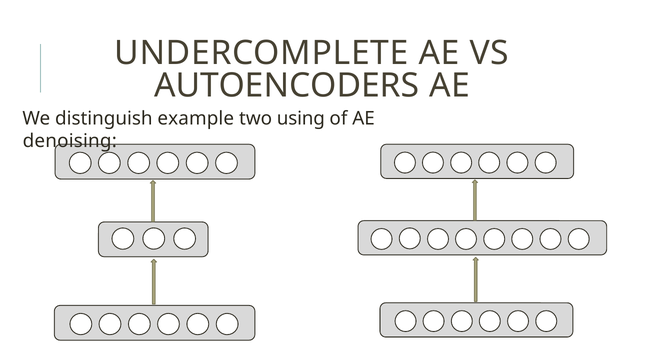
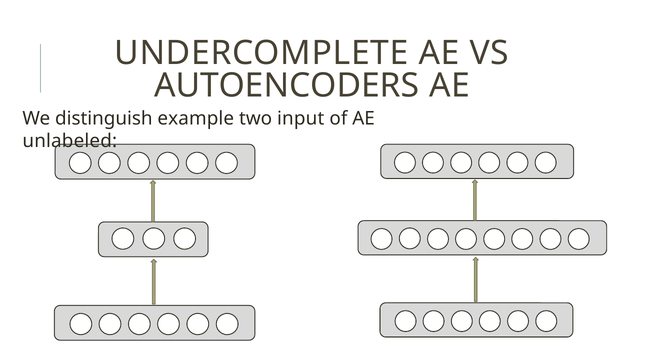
using: using -> input (301, 119)
denoising: denoising -> unlabeled (70, 141)
